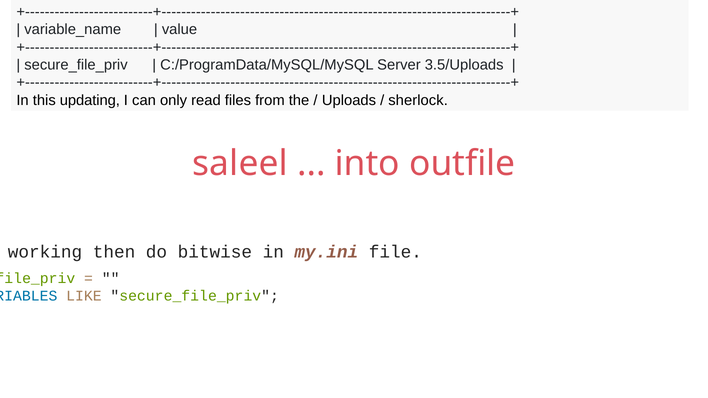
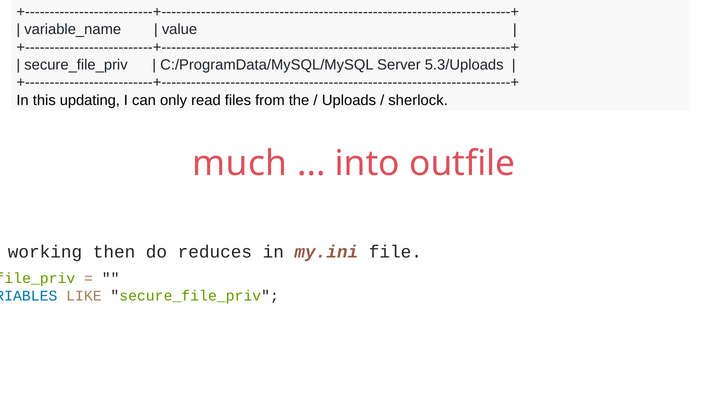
3.5/Uploads: 3.5/Uploads -> 5.3/Uploads (464, 65)
saleel: saleel -> much (240, 163)
bitwise: bitwise -> reduces (215, 252)
